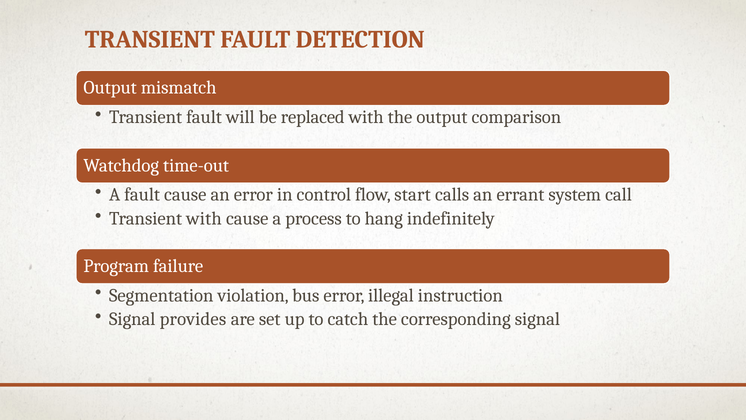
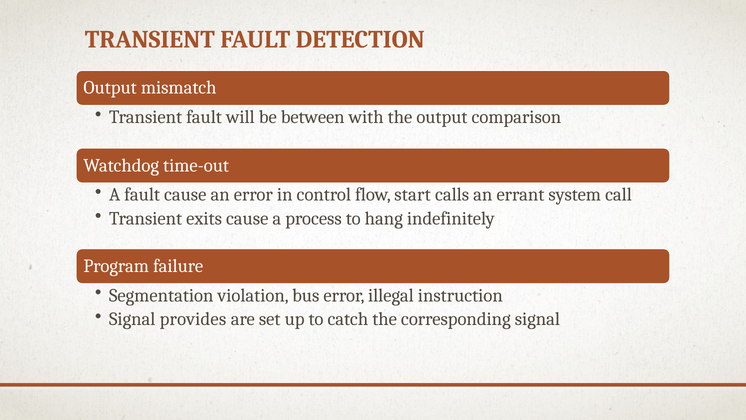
replaced: replaced -> between (313, 117)
Transient with: with -> exits (204, 218)
